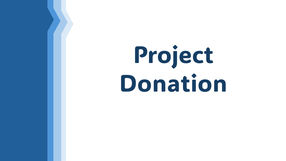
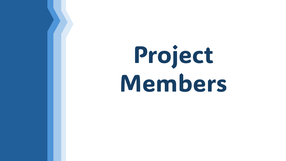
Donation: Donation -> Members (173, 84)
